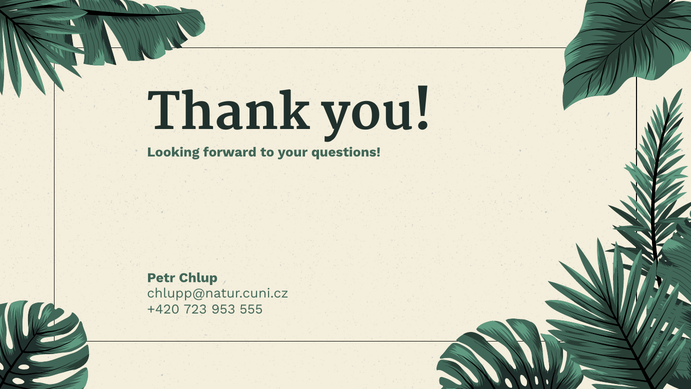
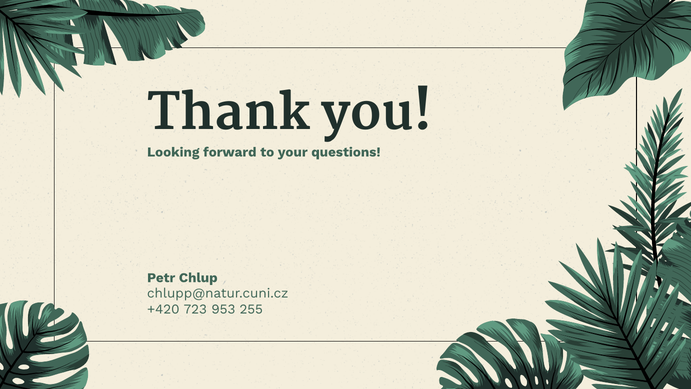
555: 555 -> 255 (251, 309)
